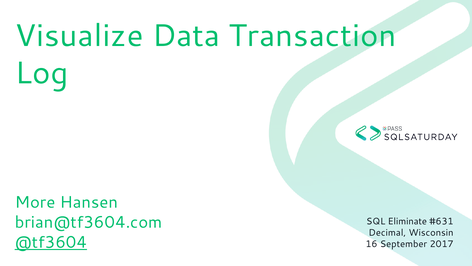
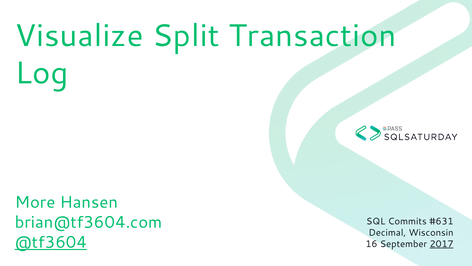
Data: Data -> Split (186, 36)
Eliminate: Eliminate -> Commits (407, 221)
2017 underline: none -> present (442, 243)
